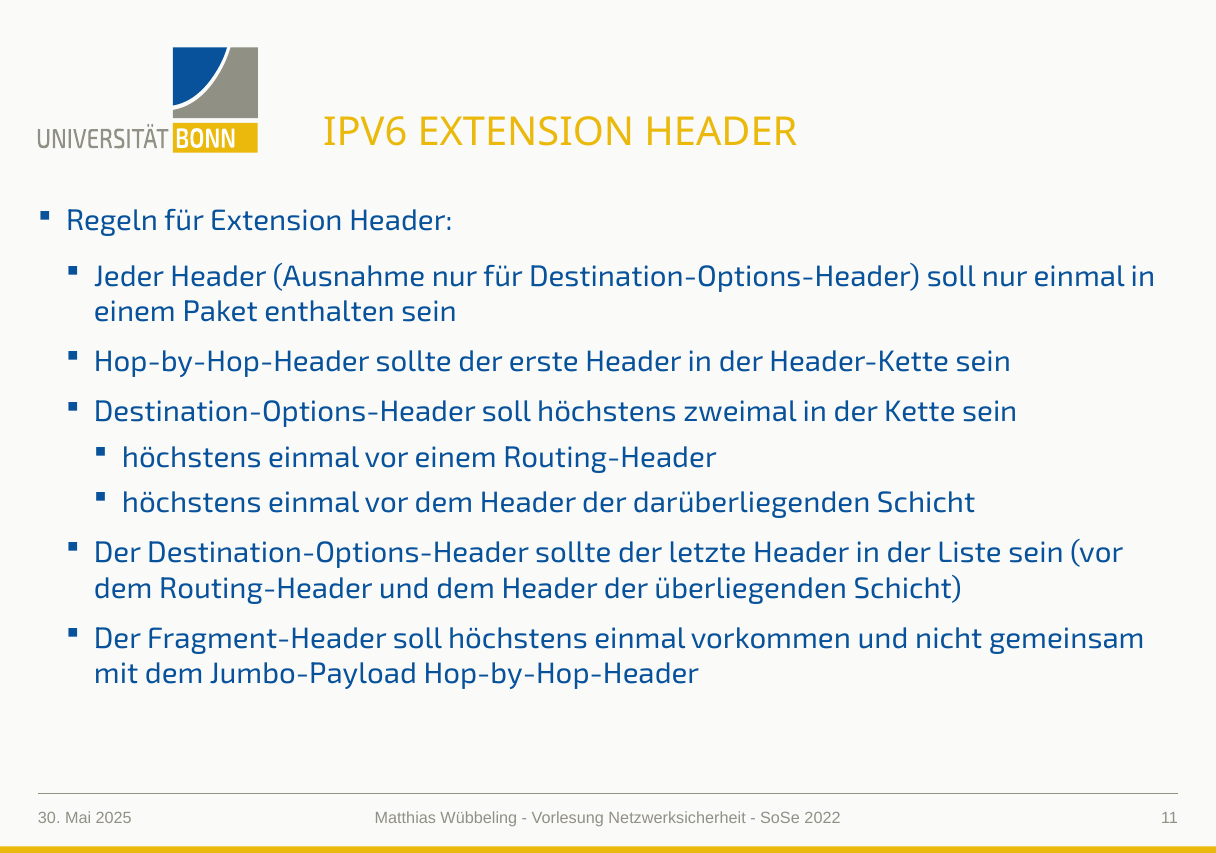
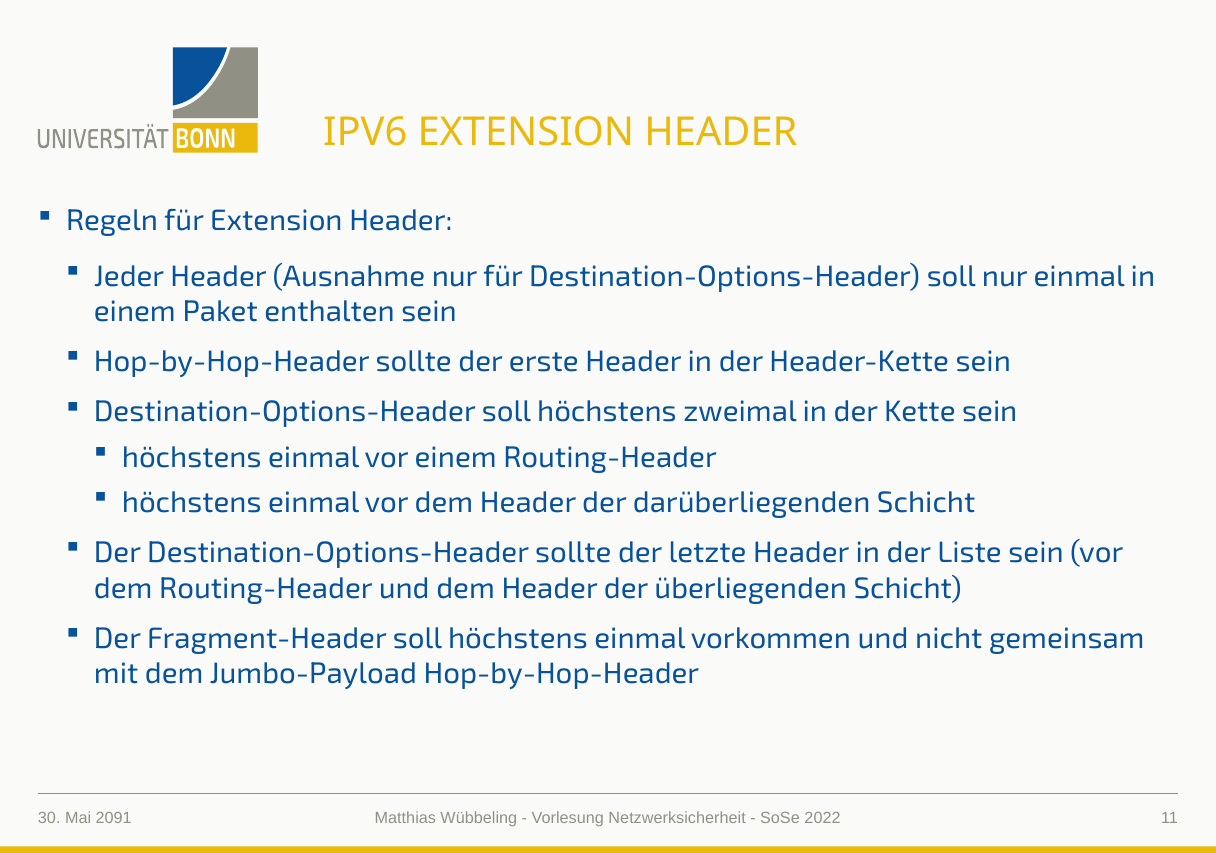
2025: 2025 -> 2091 (114, 818)
